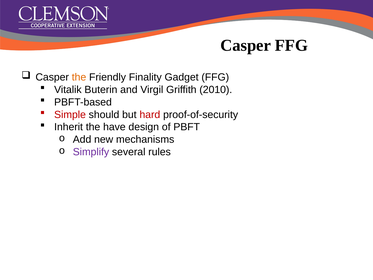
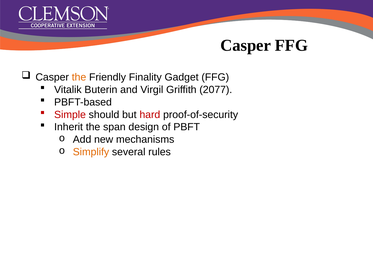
2010: 2010 -> 2077 (216, 90)
have: have -> span (114, 127)
Simplify colour: purple -> orange (91, 152)
